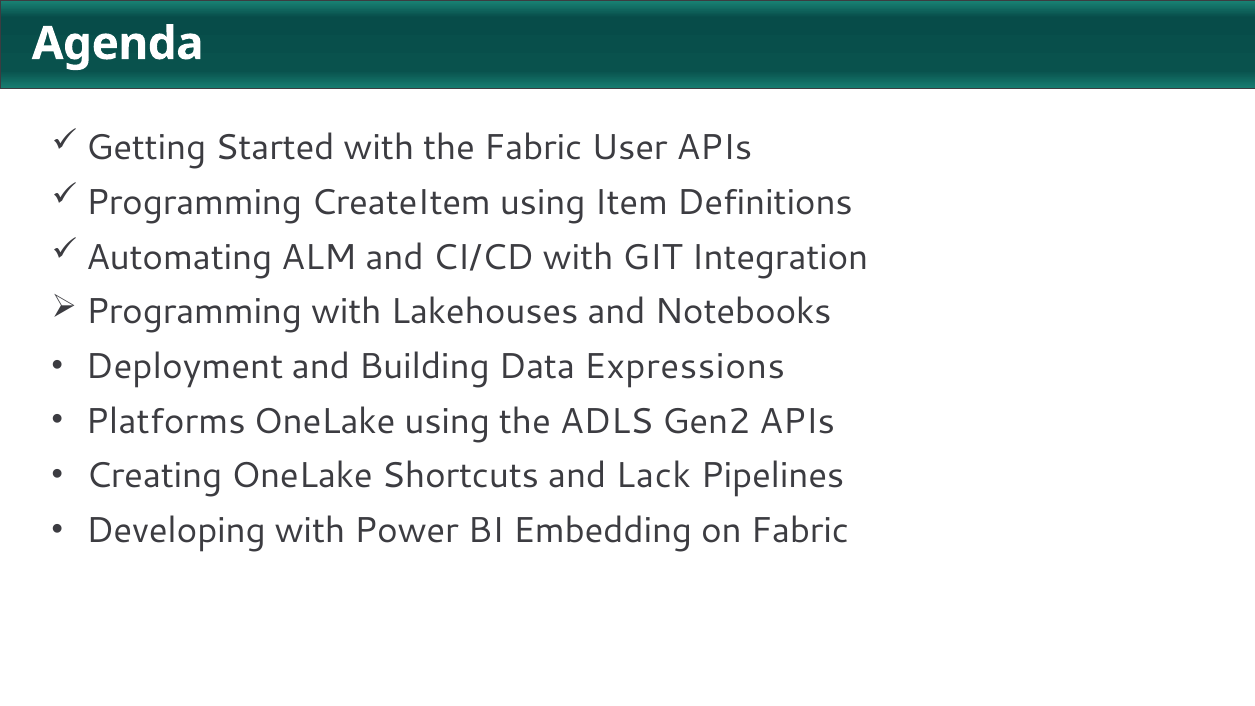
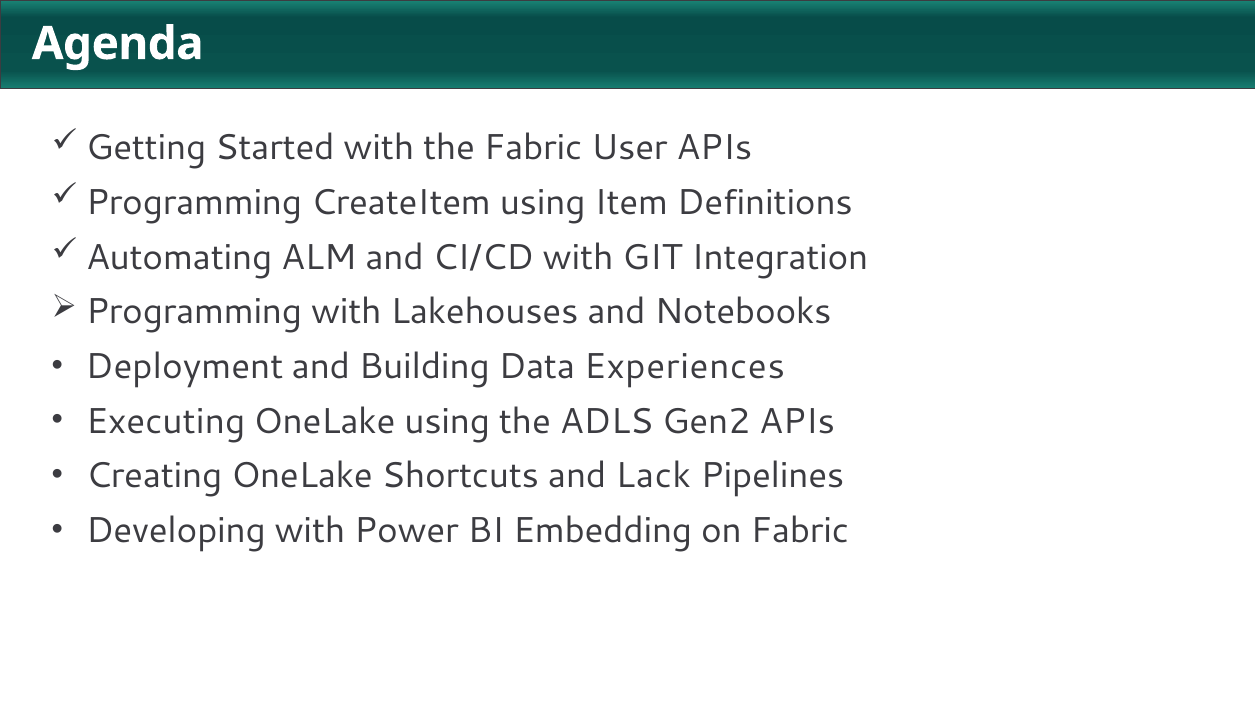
Expressions: Expressions -> Experiences (684, 366)
Platforms: Platforms -> Executing (166, 421)
